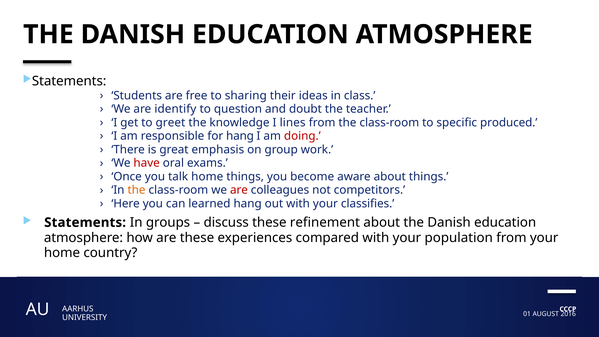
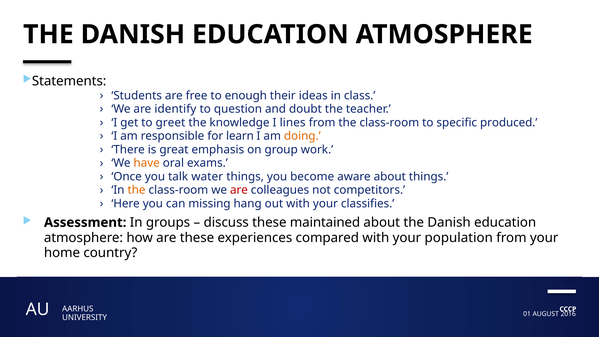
sharing: sharing -> enough (246, 96)
for hang: hang -> learn (240, 136)
doing colour: red -> orange (302, 136)
have colour: red -> orange (147, 163)
talk home: home -> water (207, 177)
learned: learned -> missing (209, 204)
Statements: Statements -> Assessment (85, 222)
refinement: refinement -> maintained (325, 222)
